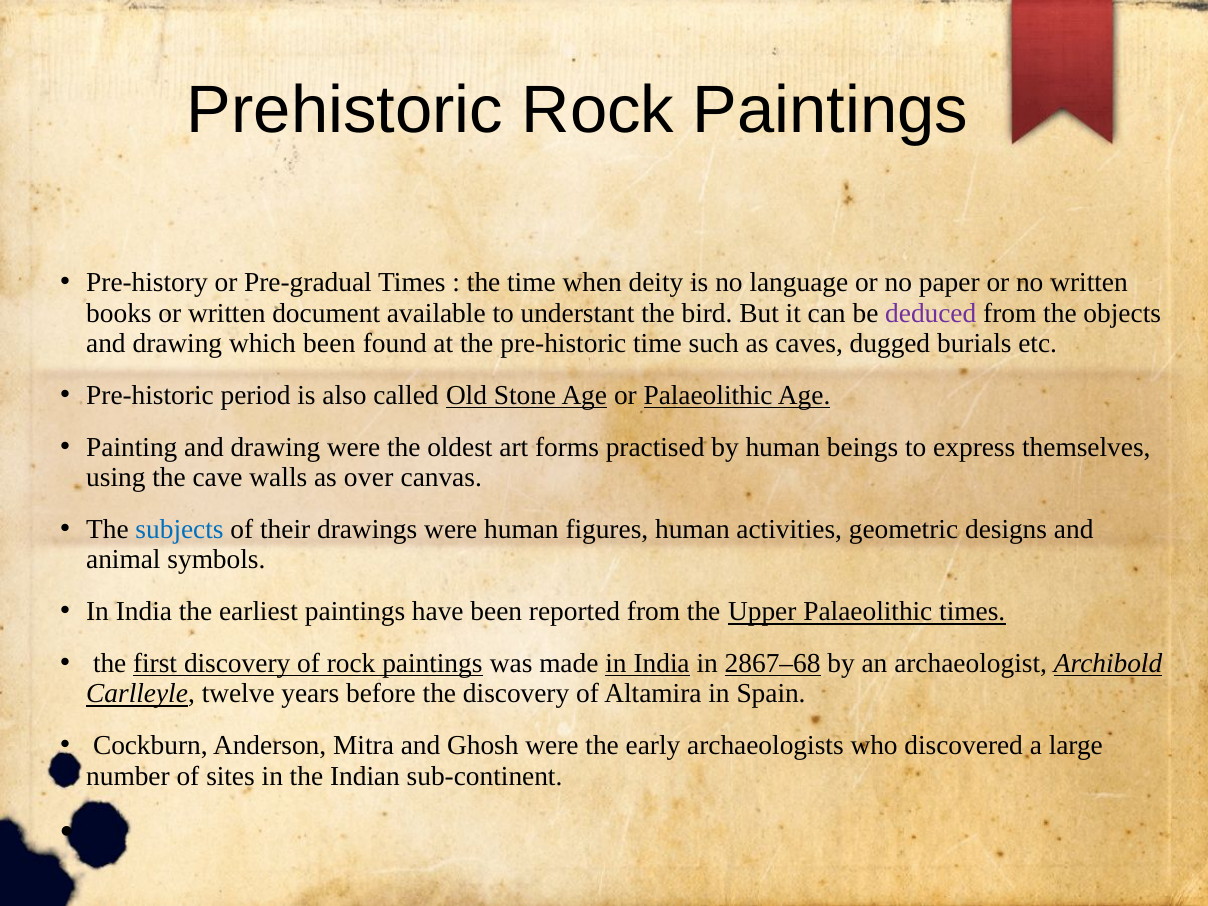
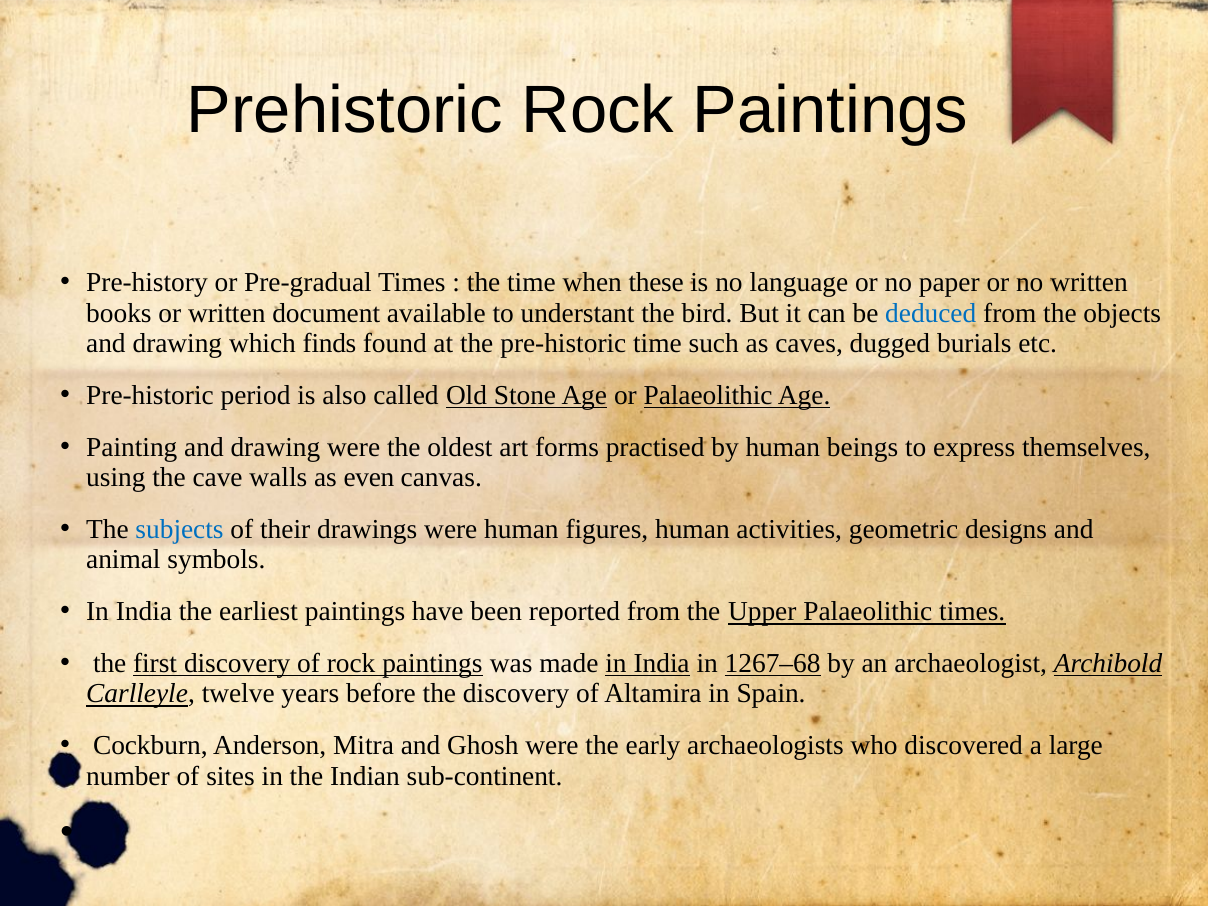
deity: deity -> these (656, 283)
deduced colour: purple -> blue (931, 313)
which been: been -> finds (330, 343)
over: over -> even (369, 478)
2867–68: 2867–68 -> 1267–68 (773, 663)
